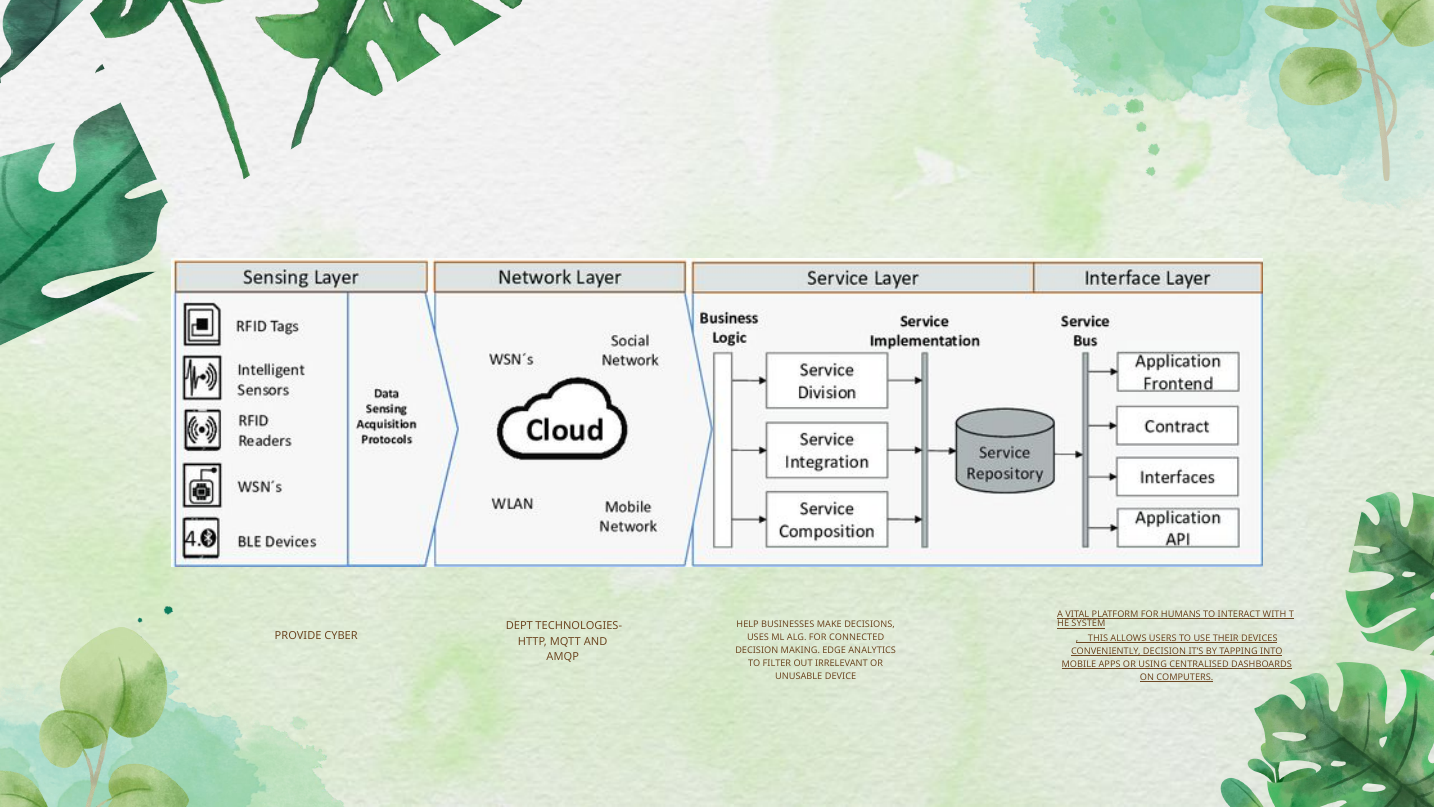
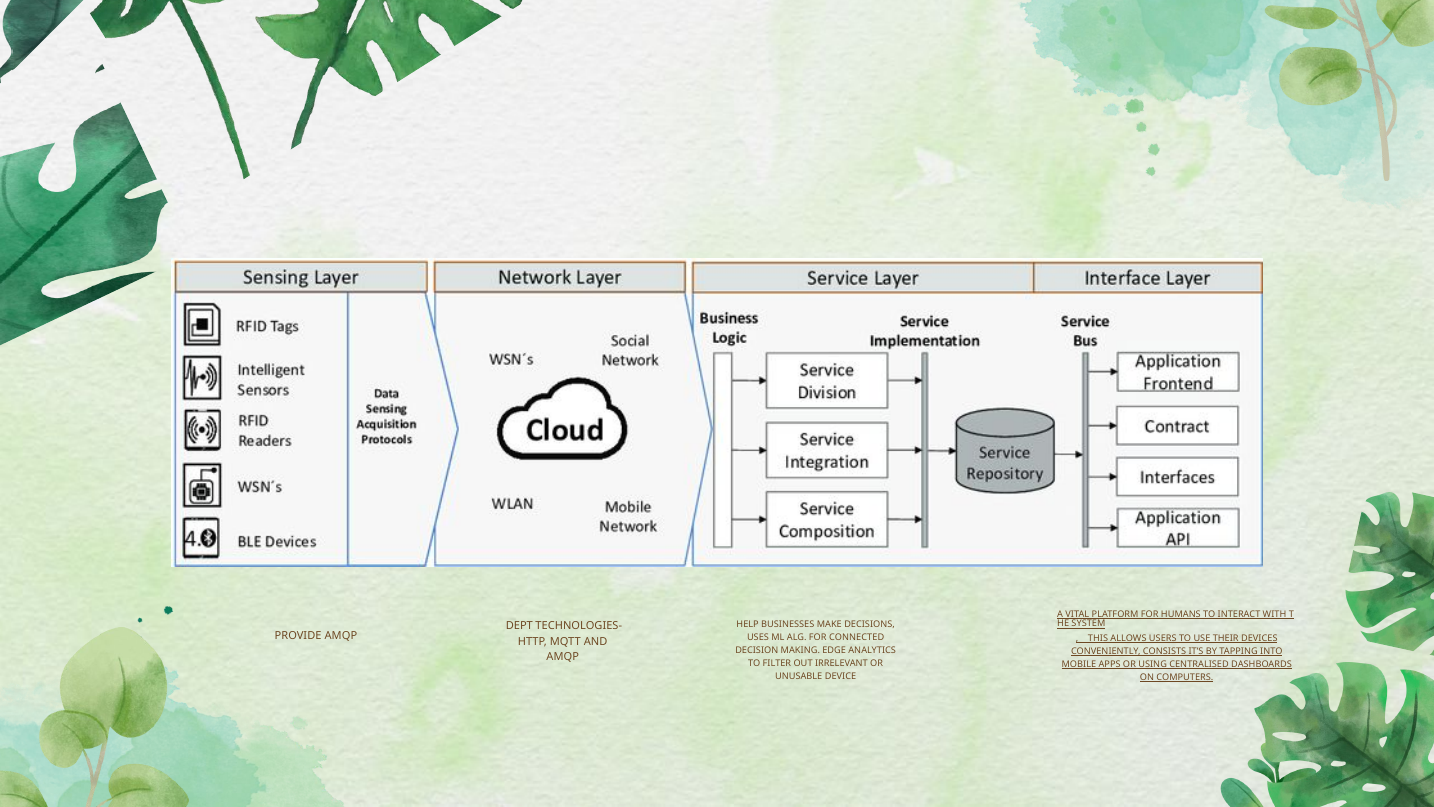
PROVIDE CYBER: CYBER -> AMQP (341, 635)
CONVENIENTLY DECISION: DECISION -> CONSISTS (1165, 651)
